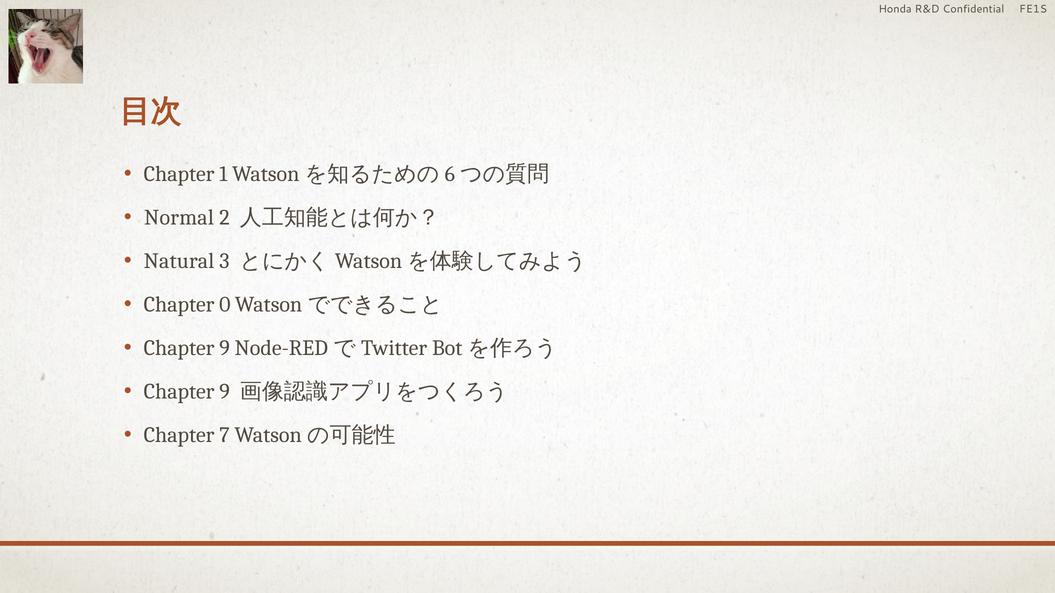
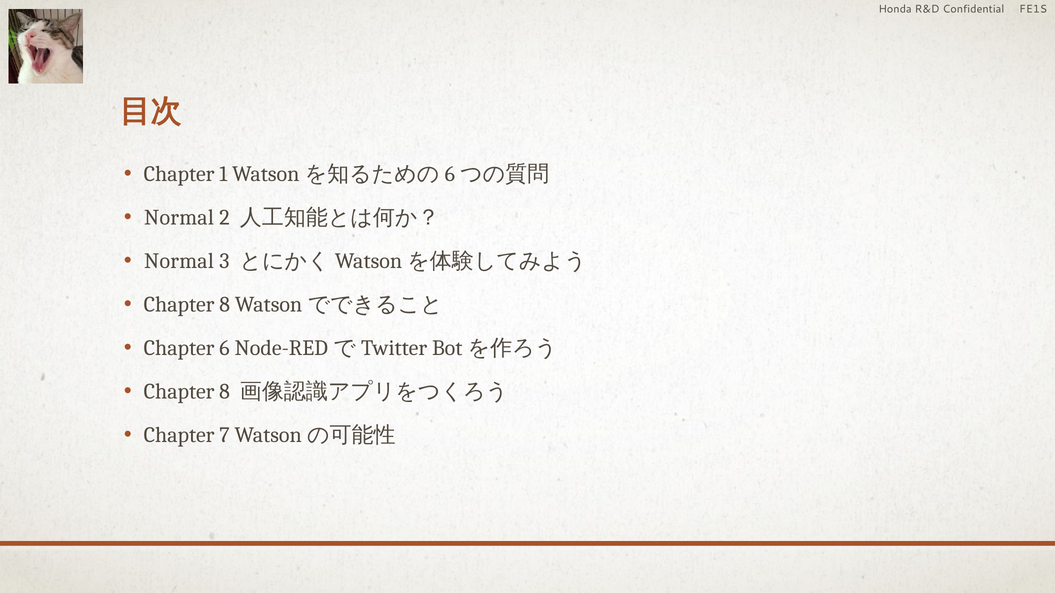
Natural: Natural -> Normal (179, 261)
0: 0 -> 8 (225, 305)
9: 9 -> 6 (224, 348)
9: 9 -> 8 (225, 392)
